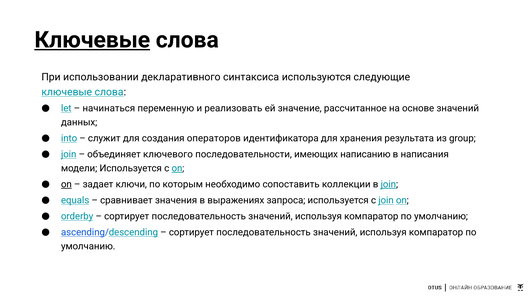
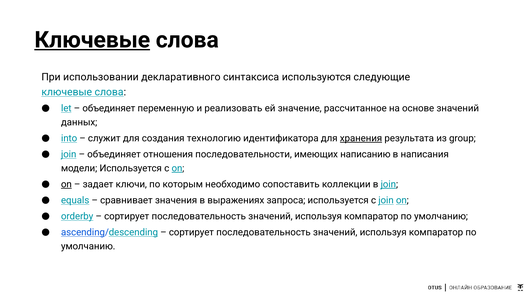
начинаться: начинаться -> объединяет (109, 109)
операторов: операторов -> технологию (214, 138)
хранения underline: none -> present (361, 138)
ключевого: ключевого -> отношения (168, 155)
